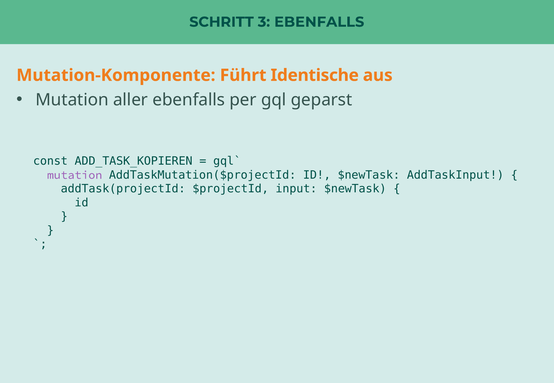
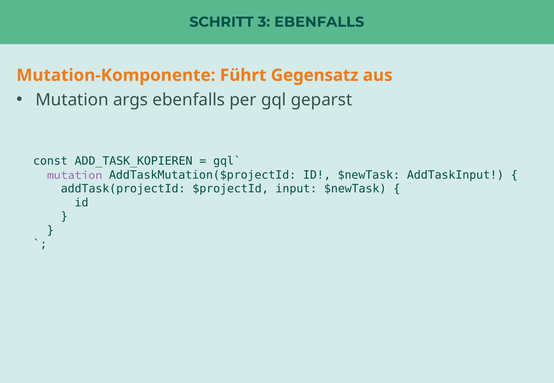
Identische: Identische -> Gegensatz (315, 75)
aller: aller -> args (131, 100)
